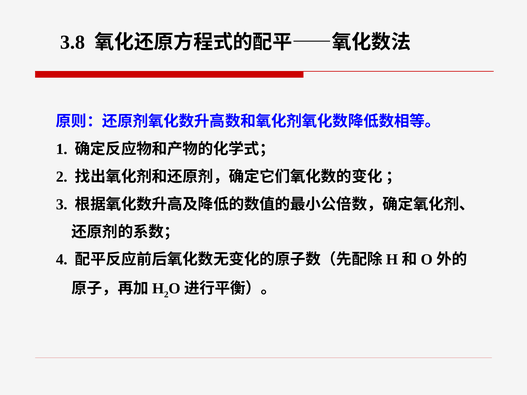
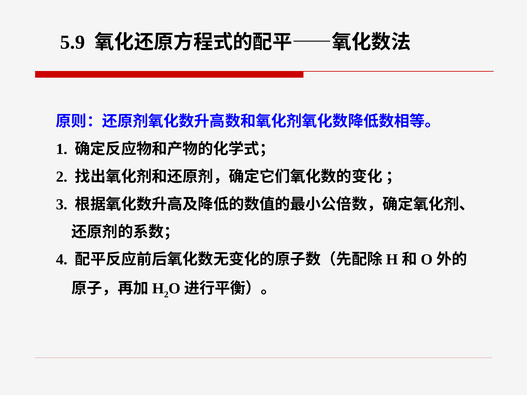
3.8: 3.8 -> 5.9 (73, 42)
